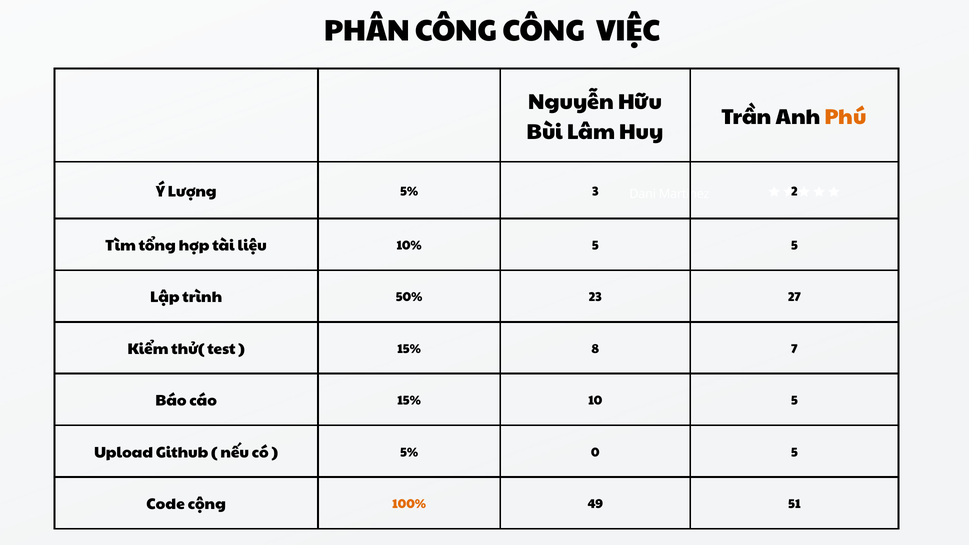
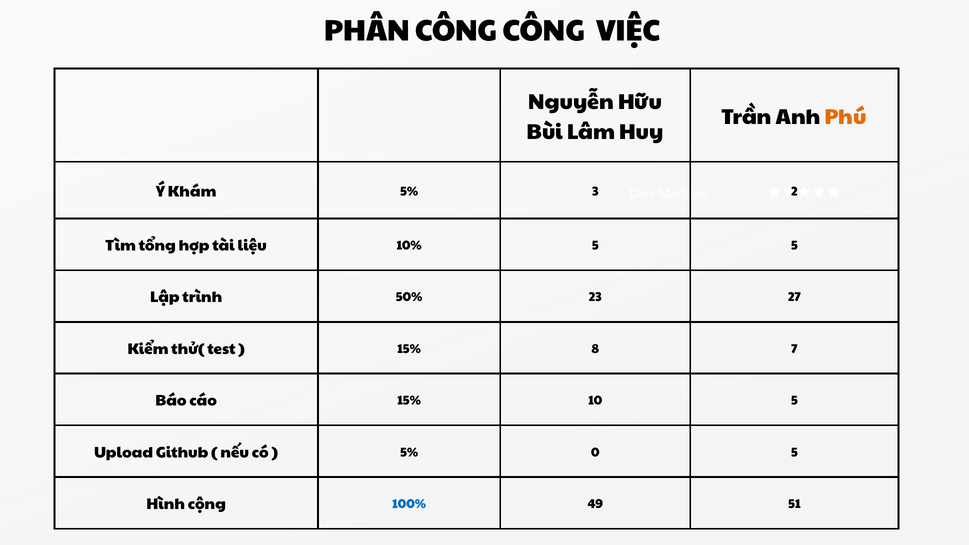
Lượng: Lượng -> Khám (192, 192)
Code: Code -> Hình (166, 504)
100% colour: orange -> blue (409, 504)
